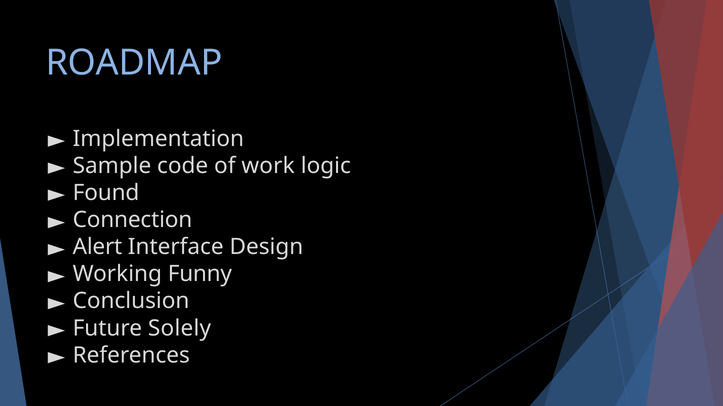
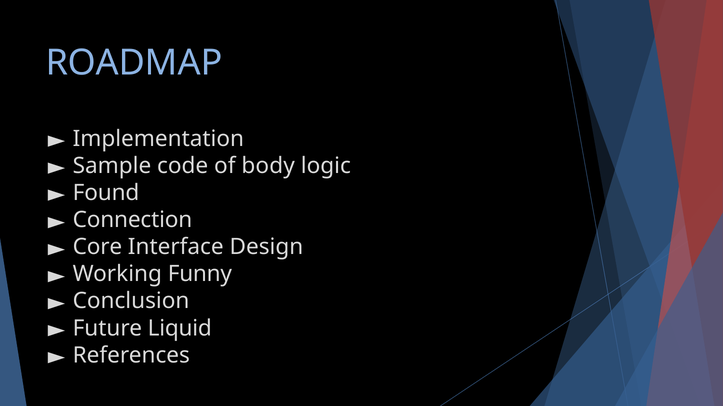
work: work -> body (268, 166)
Alert: Alert -> Core (97, 247)
Solely: Solely -> Liquid (180, 329)
